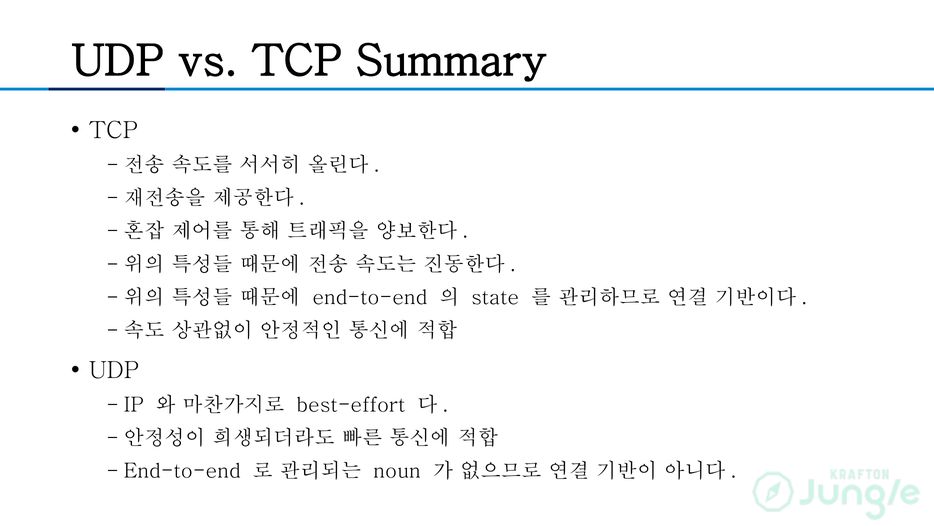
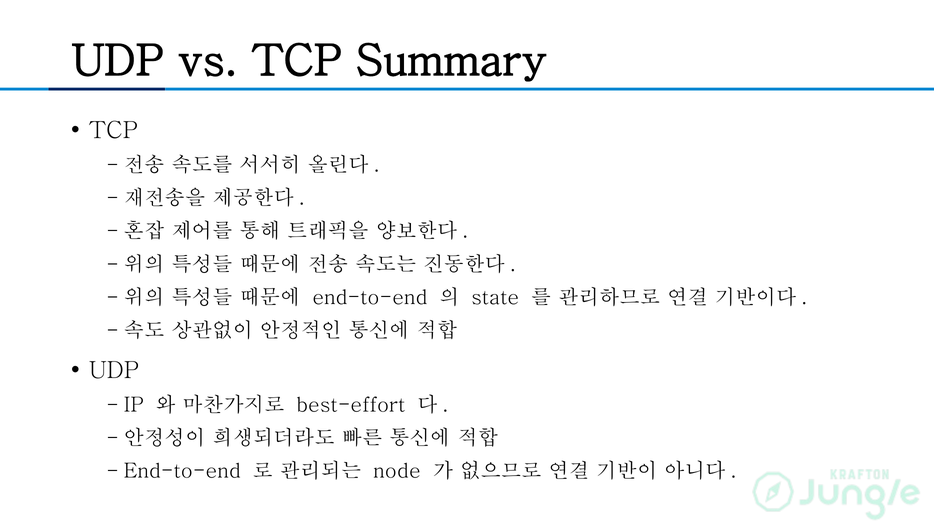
noun: noun -> node (397, 471)
